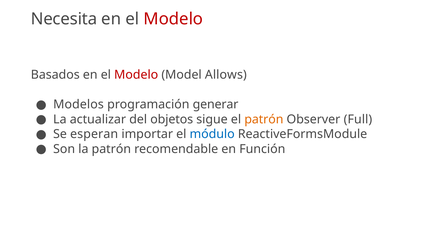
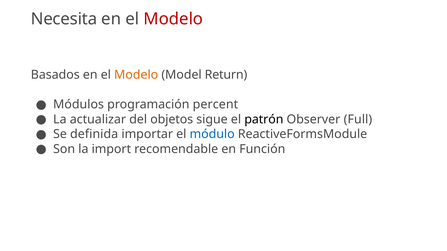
Modelo colour: red -> orange (136, 75)
Allows: Allows -> Return (226, 75)
Modelos: Modelos -> Módulos (79, 105)
generar: generar -> percent (215, 105)
patrón colour: orange -> black (264, 120)
esperan: esperan -> definida (94, 134)
la patrón: patrón -> import (111, 149)
